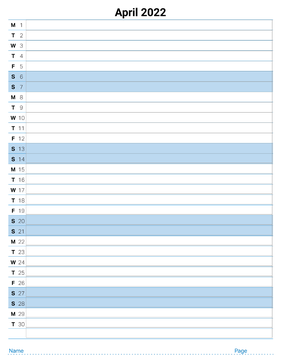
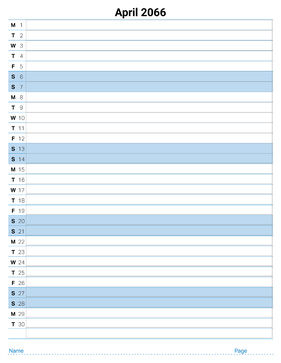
2022: 2022 -> 2066 (154, 13)
